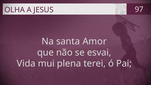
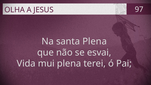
santa Amor: Amor -> Plena (95, 41)
